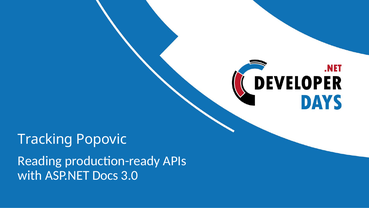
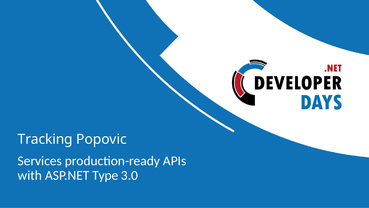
Reading: Reading -> Services (40, 160)
Docs: Docs -> Type (105, 175)
